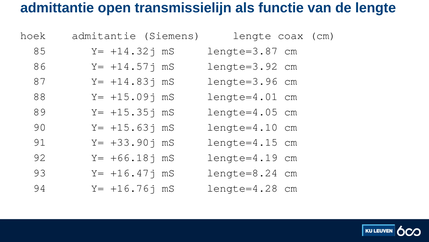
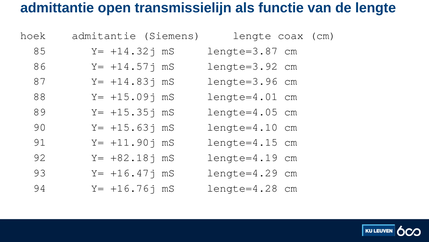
+33.90j: +33.90j -> +11.90j (133, 142)
+66.18j: +66.18j -> +82.18j (133, 157)
lengte=8.24: lengte=8.24 -> lengte=4.29 (242, 172)
